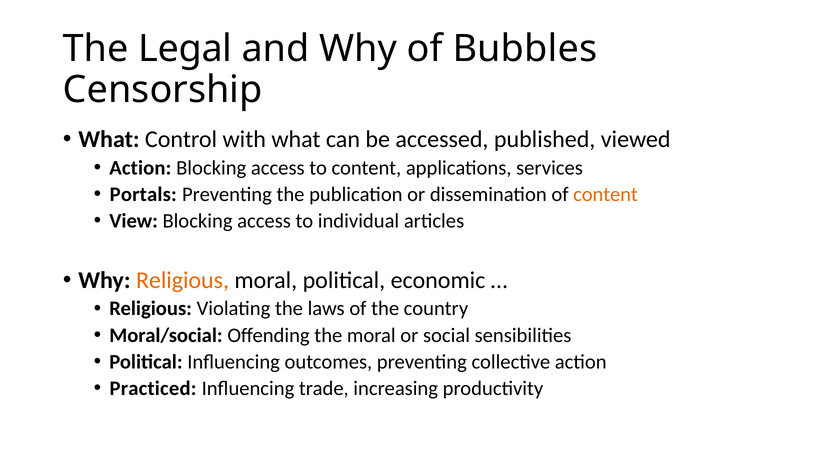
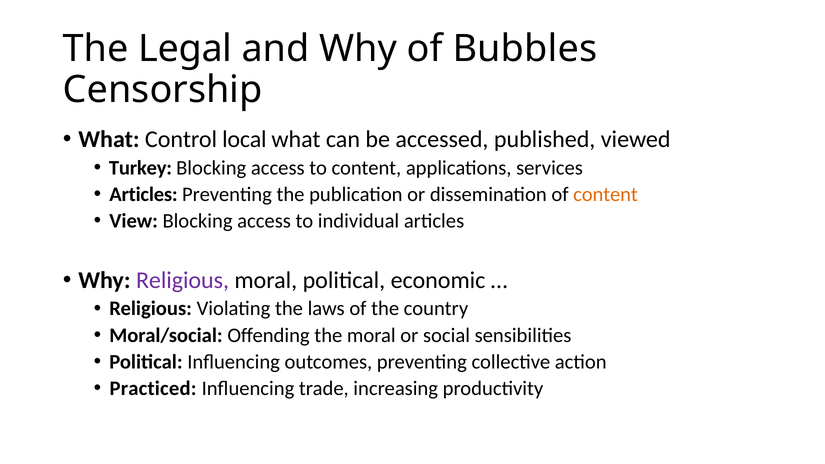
with: with -> local (244, 139)
Action: Action -> Turkey (140, 168)
Portals: Portals -> Articles (143, 194)
Religious colour: orange -> purple (183, 280)
